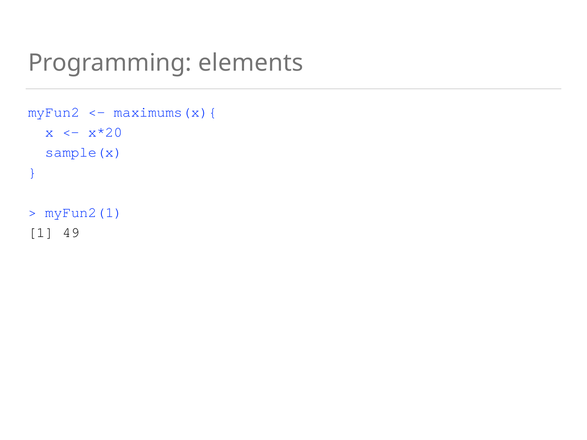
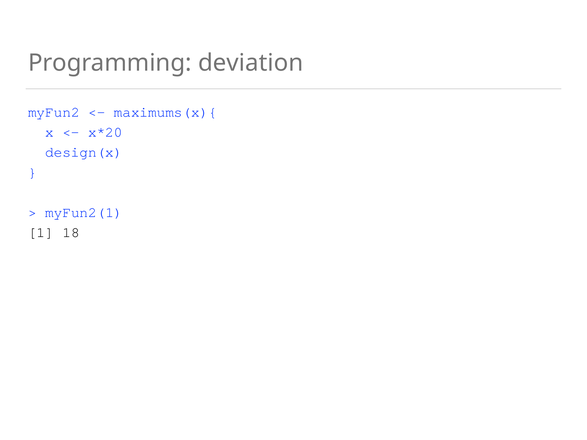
elements: elements -> deviation (251, 63)
sample(x: sample(x -> design(x (84, 152)
49: 49 -> 18 (71, 233)
